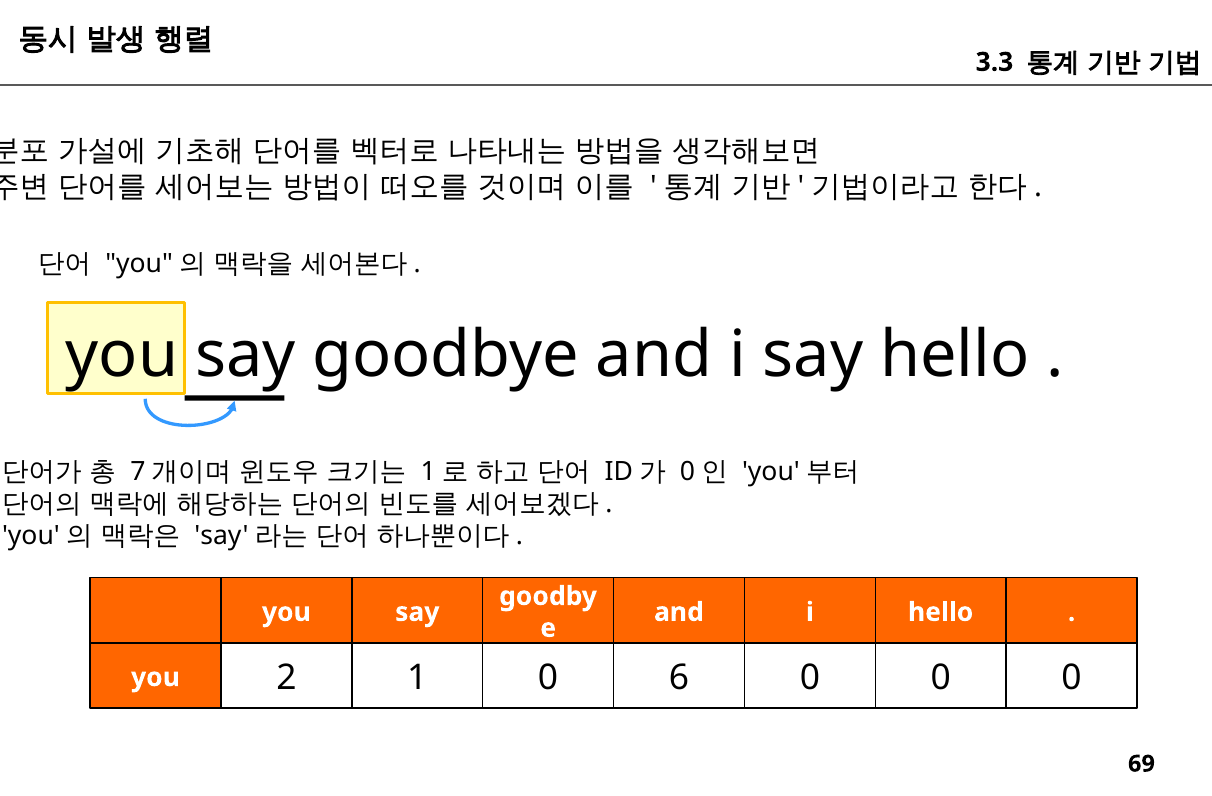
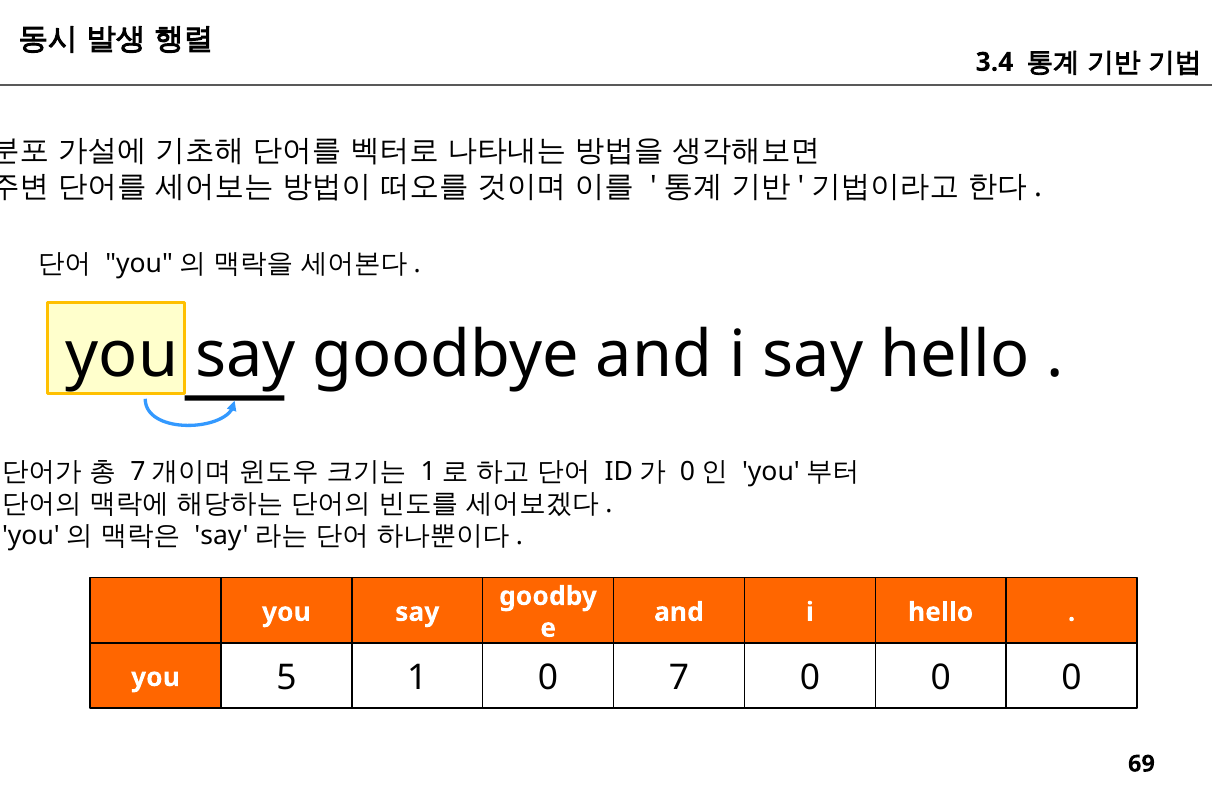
3.3: 3.3 -> 3.4 (994, 62)
2: 2 -> 5 (286, 678)
6: 6 -> 7 (679, 678)
